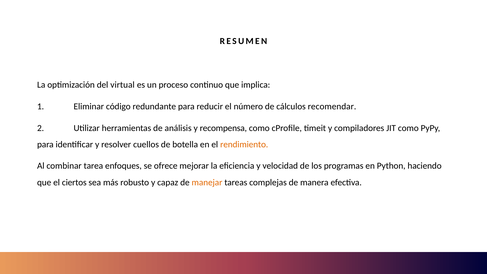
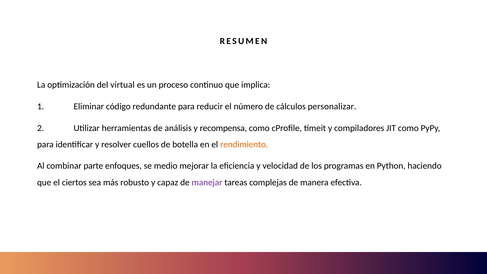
recomendar: recomendar -> personalizar (332, 106)
tarea: tarea -> parte (93, 166)
ofrece: ofrece -> medio (166, 166)
manejar colour: orange -> purple (207, 182)
